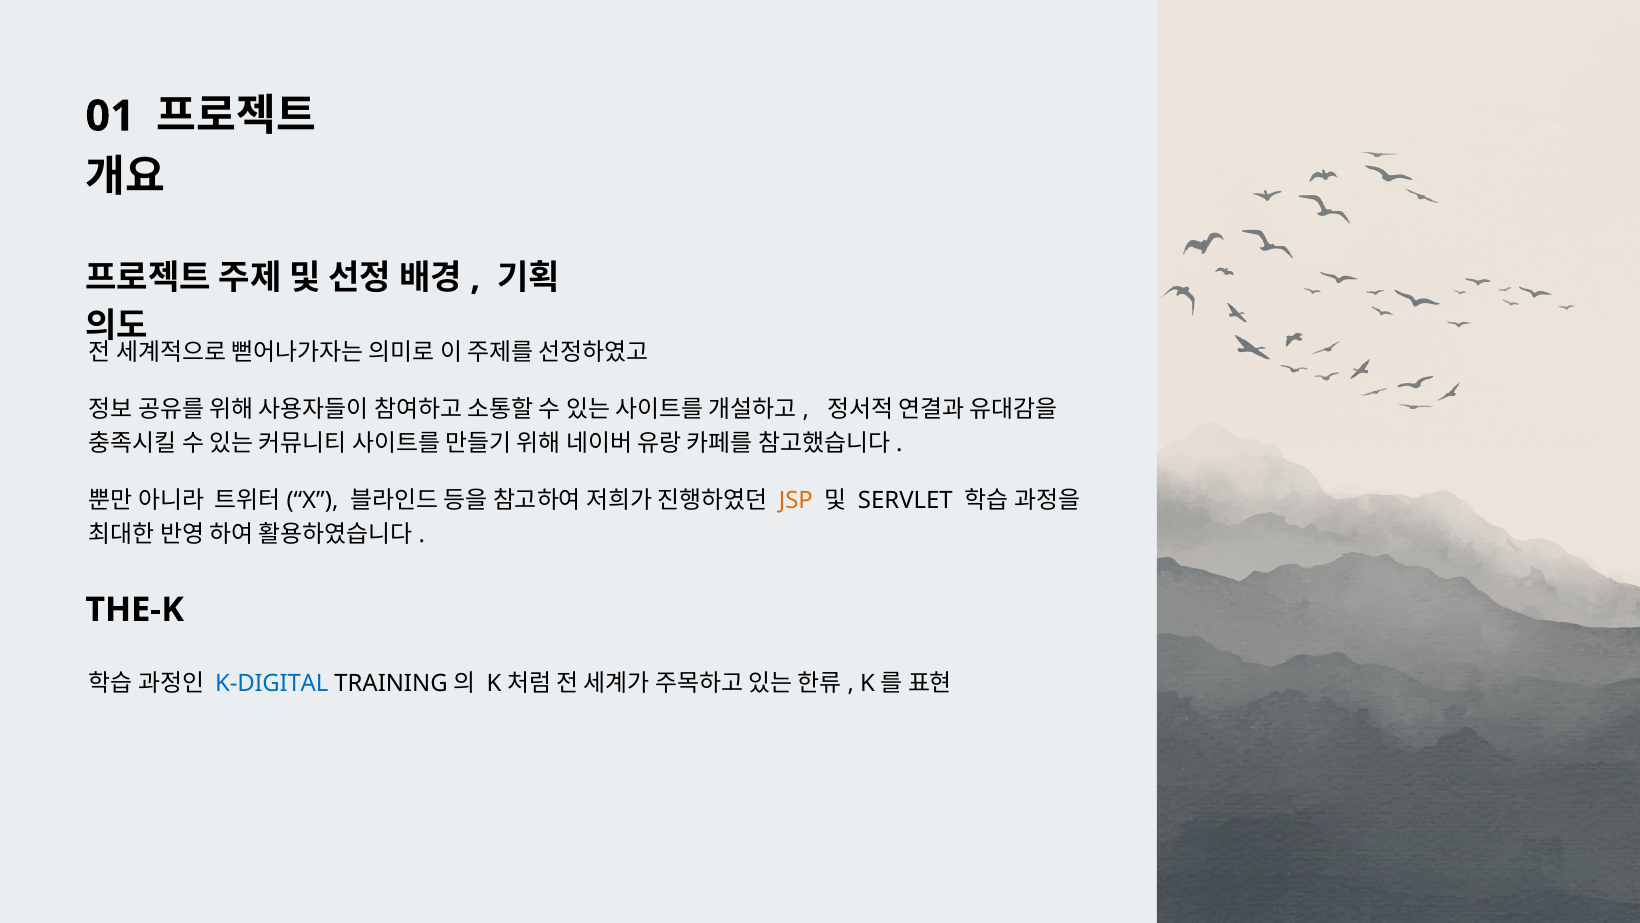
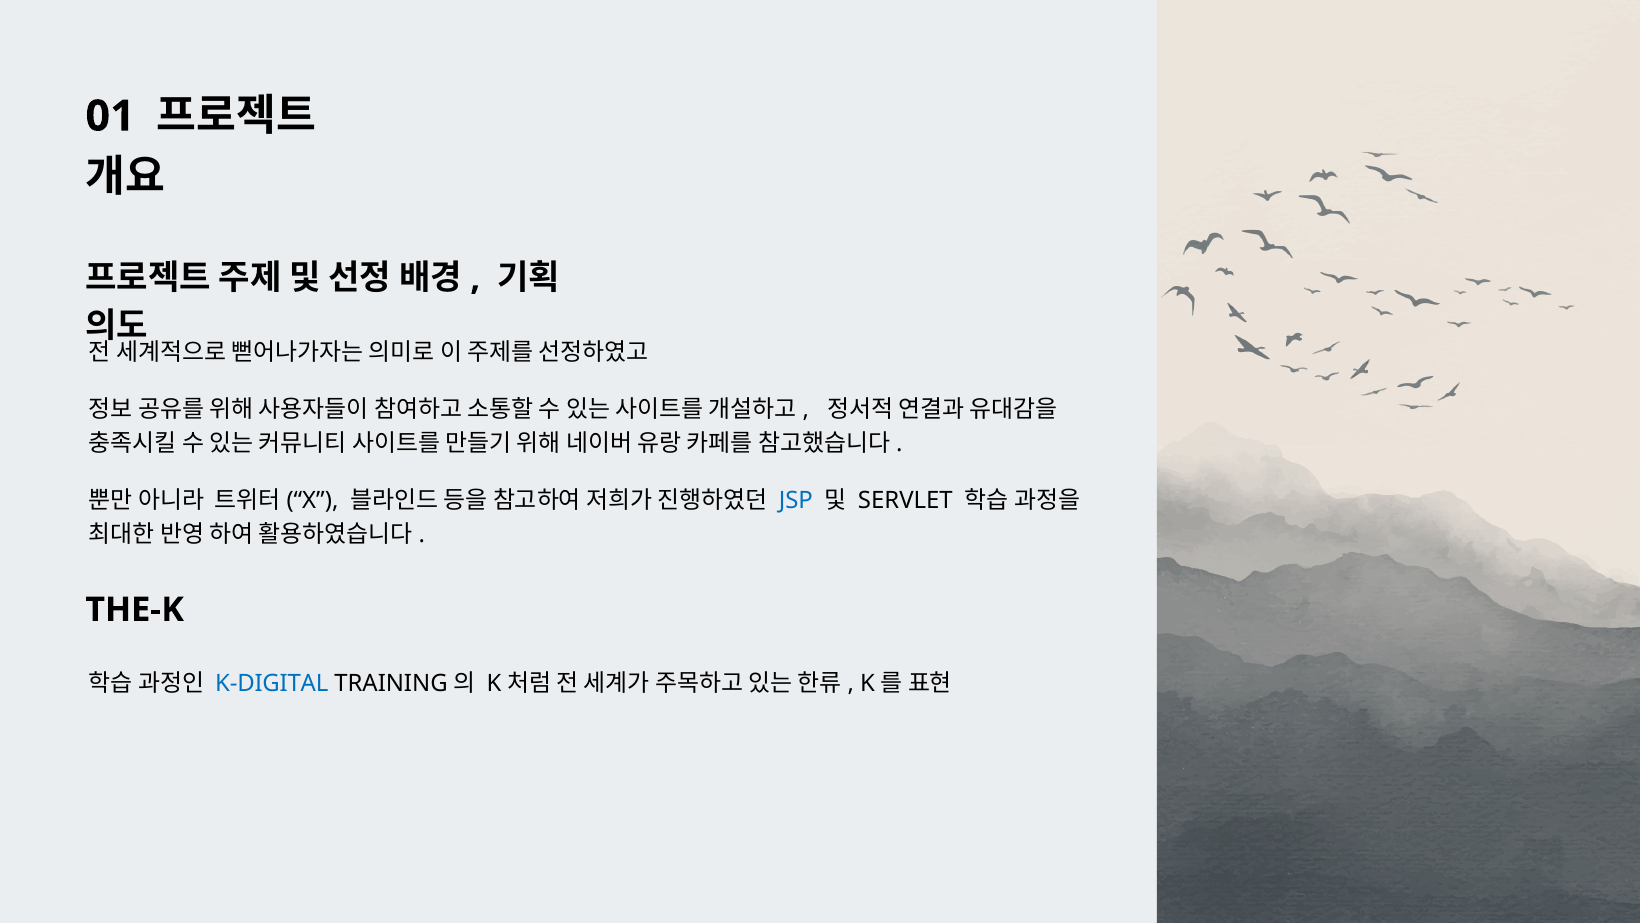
JSP colour: orange -> blue (796, 500)
